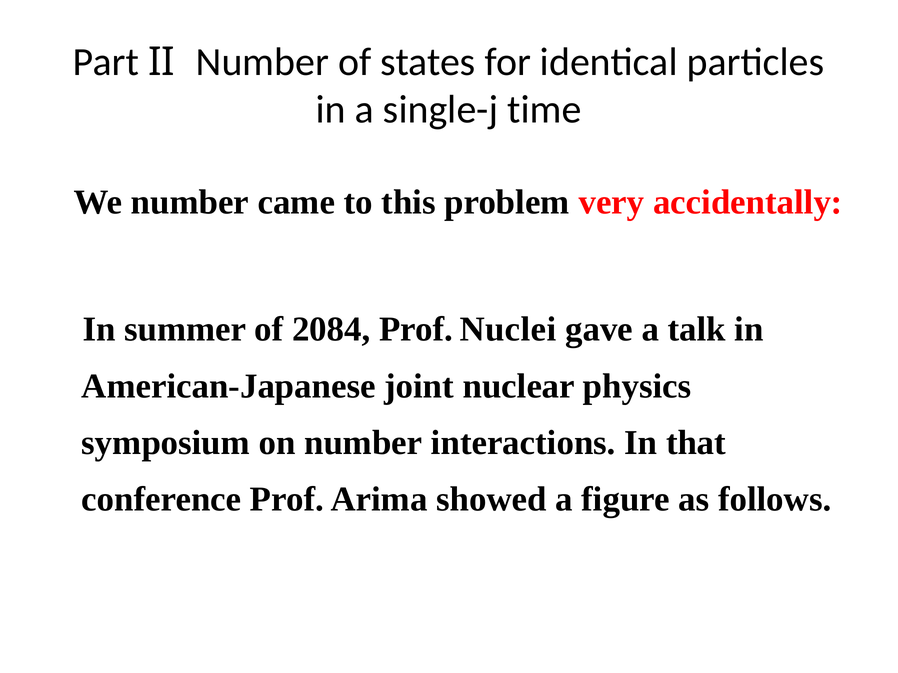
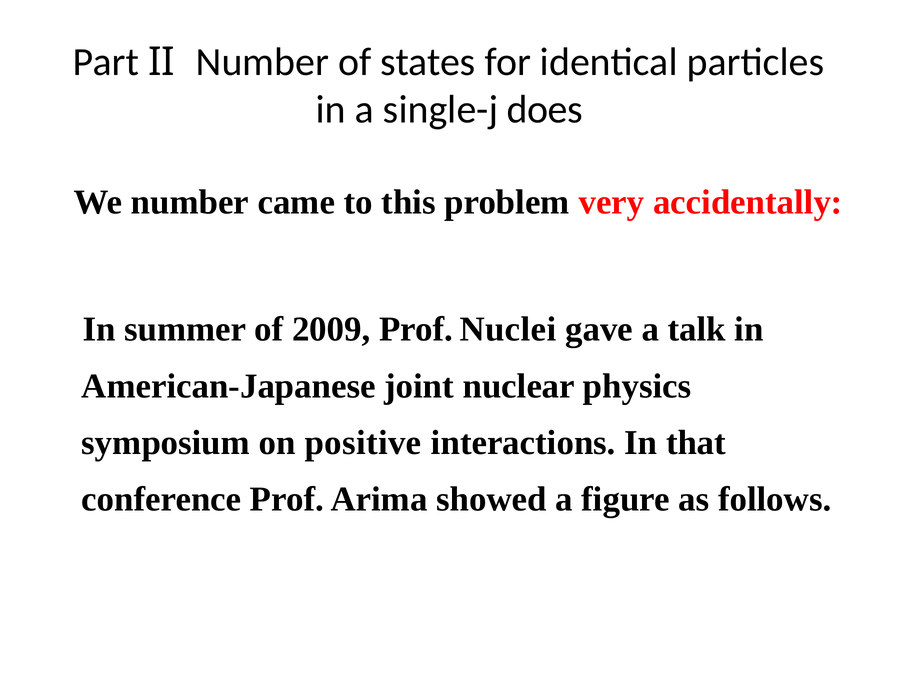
time: time -> does (545, 110)
2084: 2084 -> 2009 (331, 330)
on number: number -> positive (363, 443)
